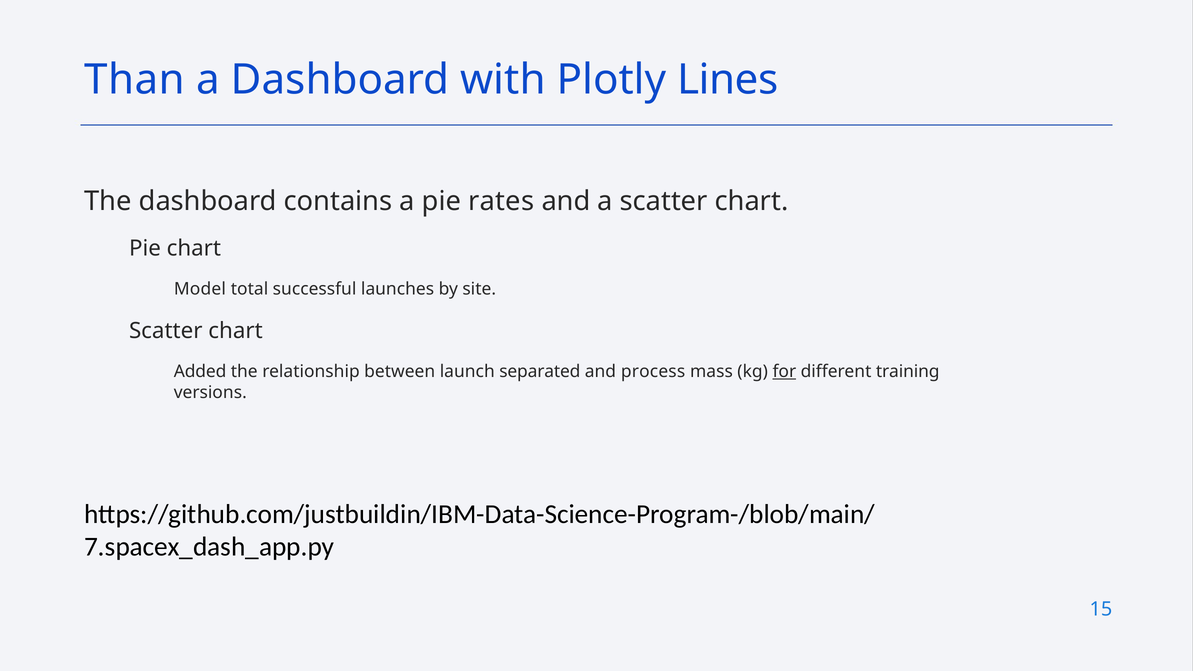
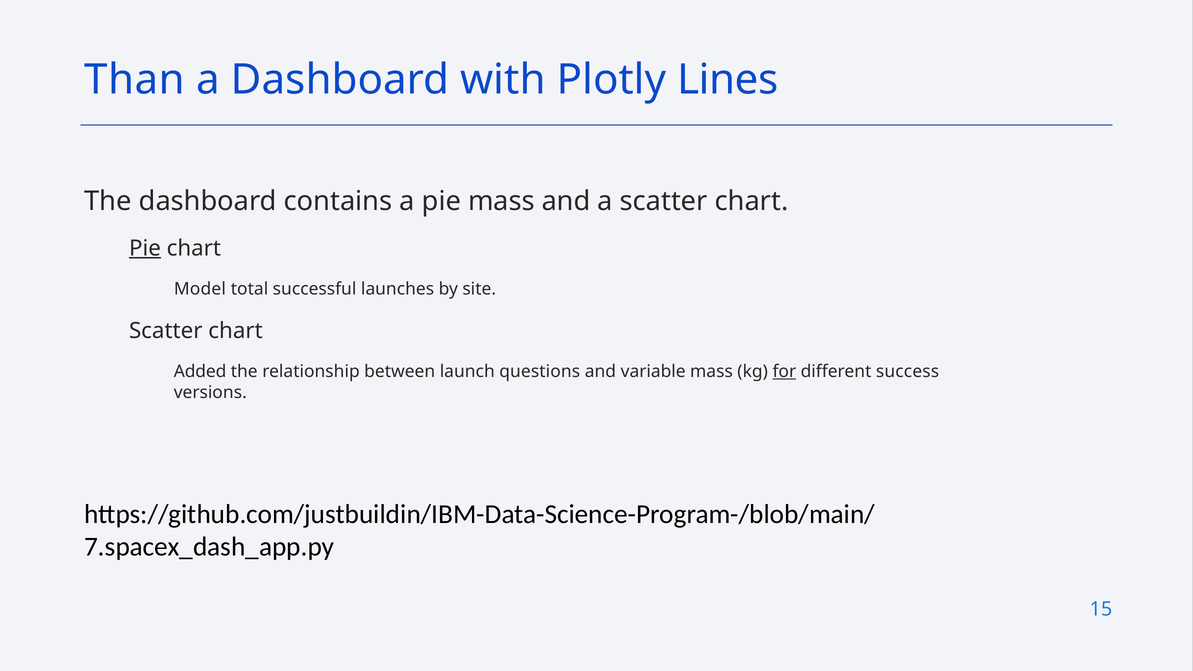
pie rates: rates -> mass (501, 201)
Pie underline: none -> present (145, 248)
separated: separated -> questions (540, 372)
process: process -> variable (653, 372)
training: training -> success (908, 372)
